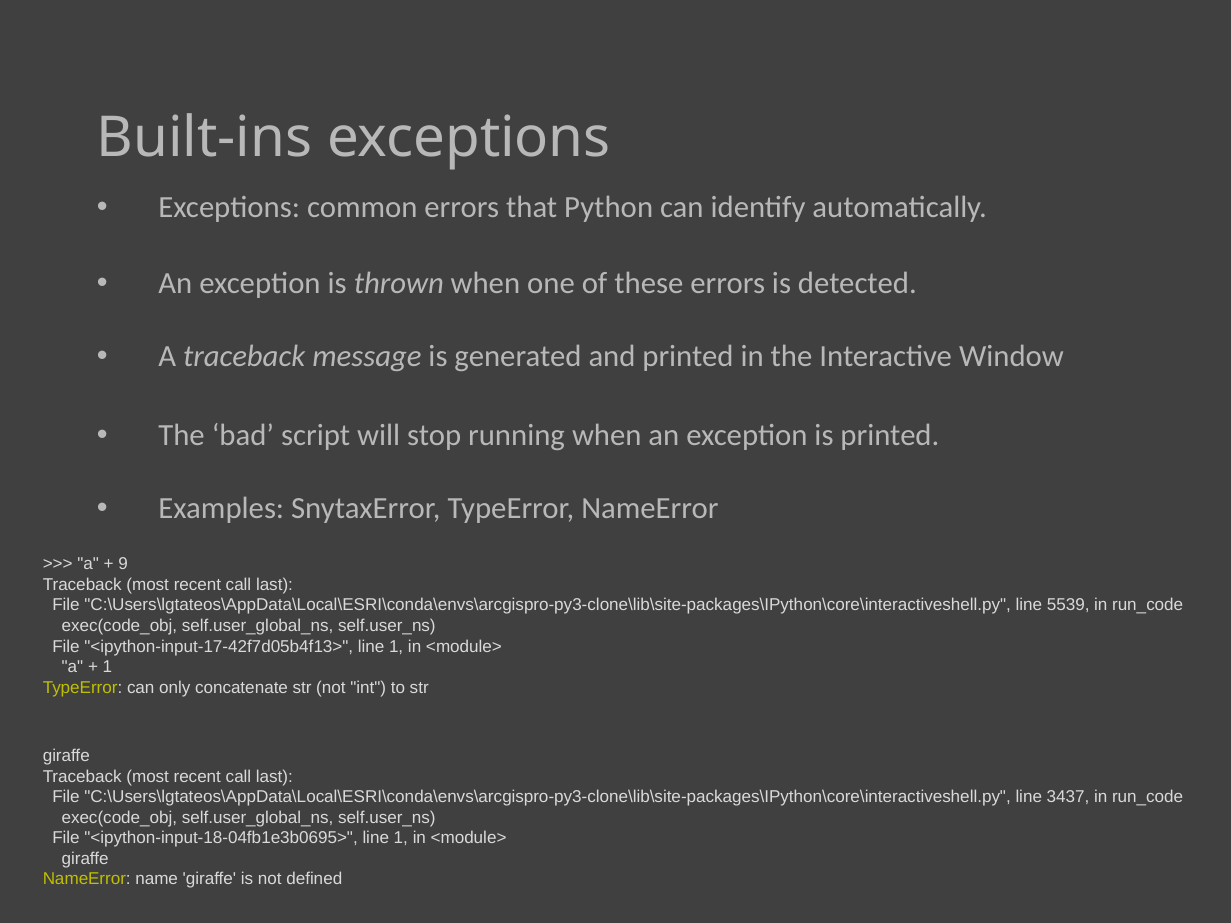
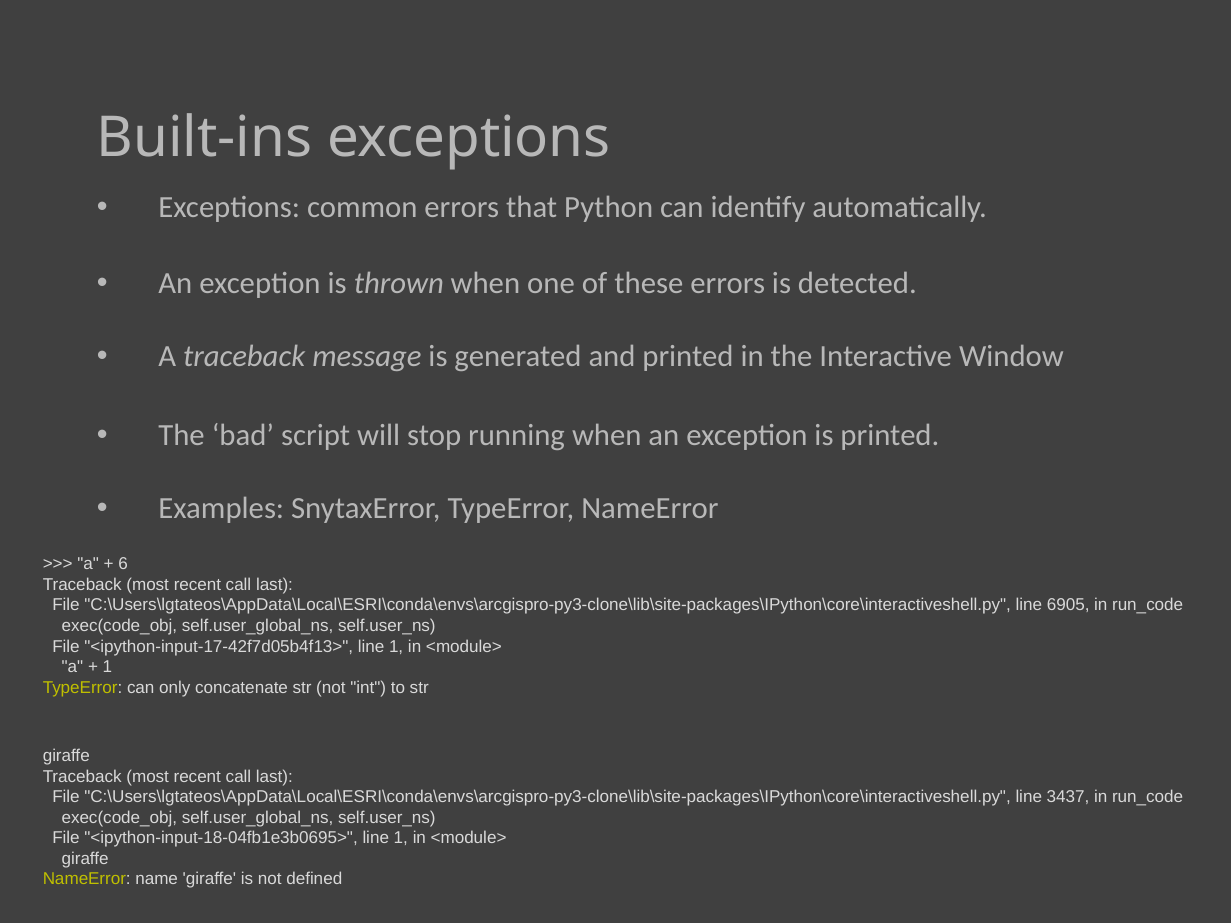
9: 9 -> 6 (123, 564)
5539: 5539 -> 6905 (1068, 605)
